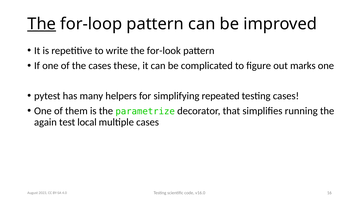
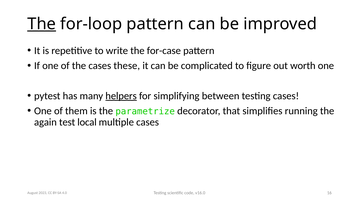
for-look: for-look -> for-case (164, 51)
marks: marks -> worth (303, 66)
helpers underline: none -> present (121, 96)
repeated: repeated -> between (221, 96)
